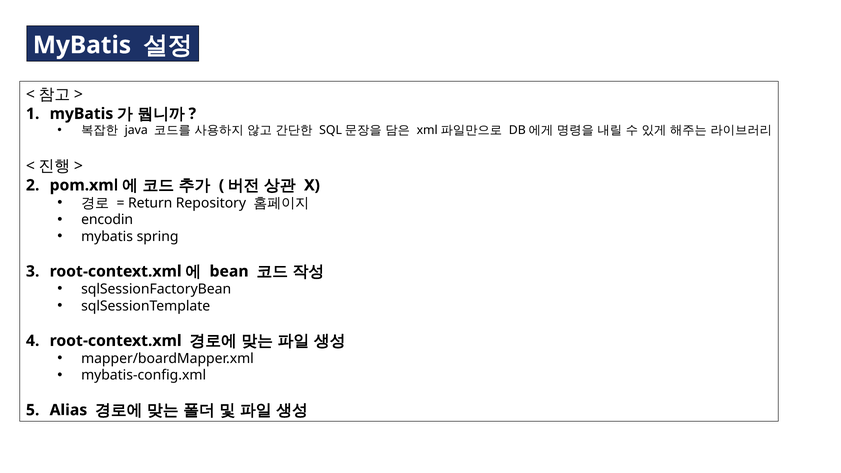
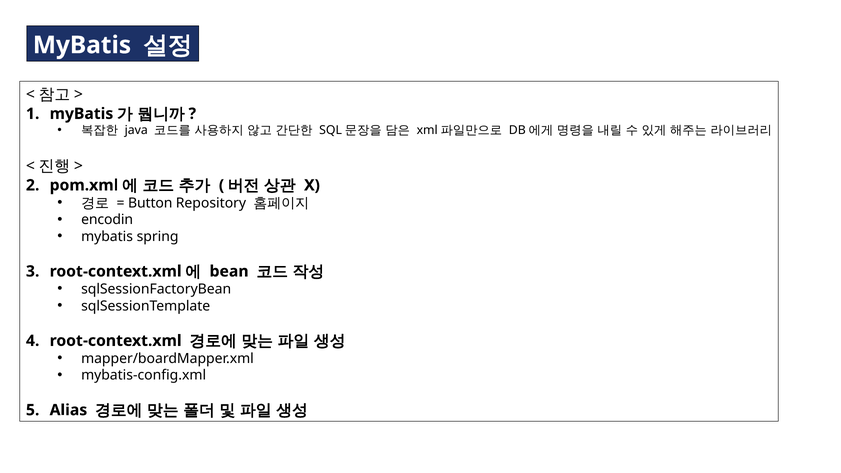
Return: Return -> Button (150, 203)
